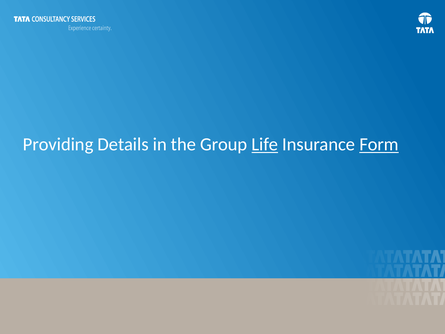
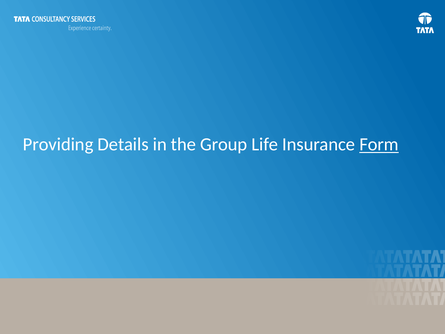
Life underline: present -> none (265, 144)
